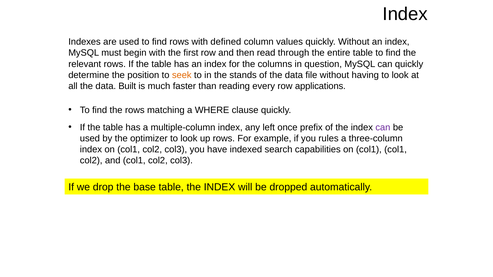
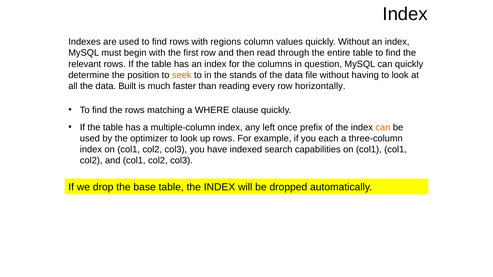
defined: defined -> regions (226, 42)
applications: applications -> horizontally (320, 86)
can colour: purple -> orange (383, 127)
rules: rules -> each (329, 139)
